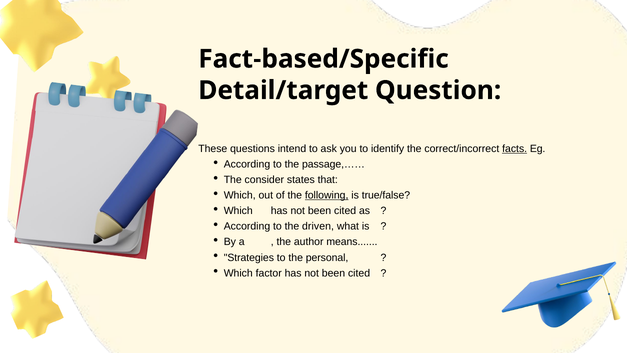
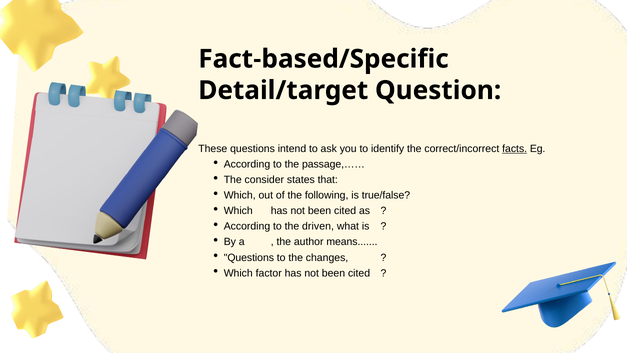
following underline: present -> none (327, 195)
Strategies: Strategies -> Questions (249, 257)
personal: personal -> changes (327, 257)
